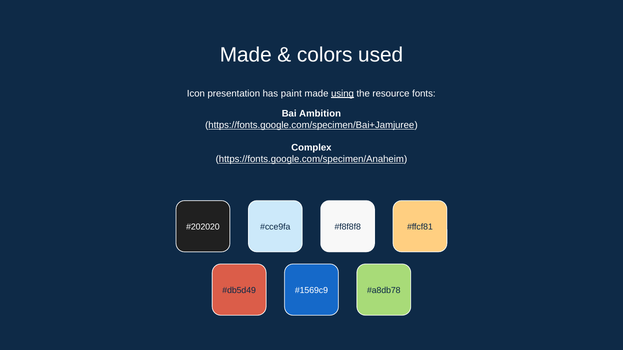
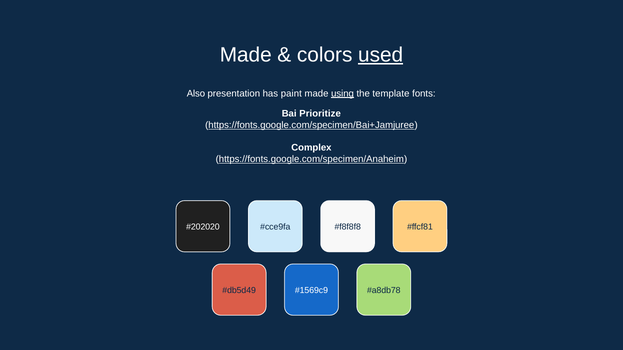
used underline: none -> present (381, 55)
Icon: Icon -> Also (196, 94)
resource: resource -> template (391, 94)
Ambition: Ambition -> Prioritize (320, 114)
